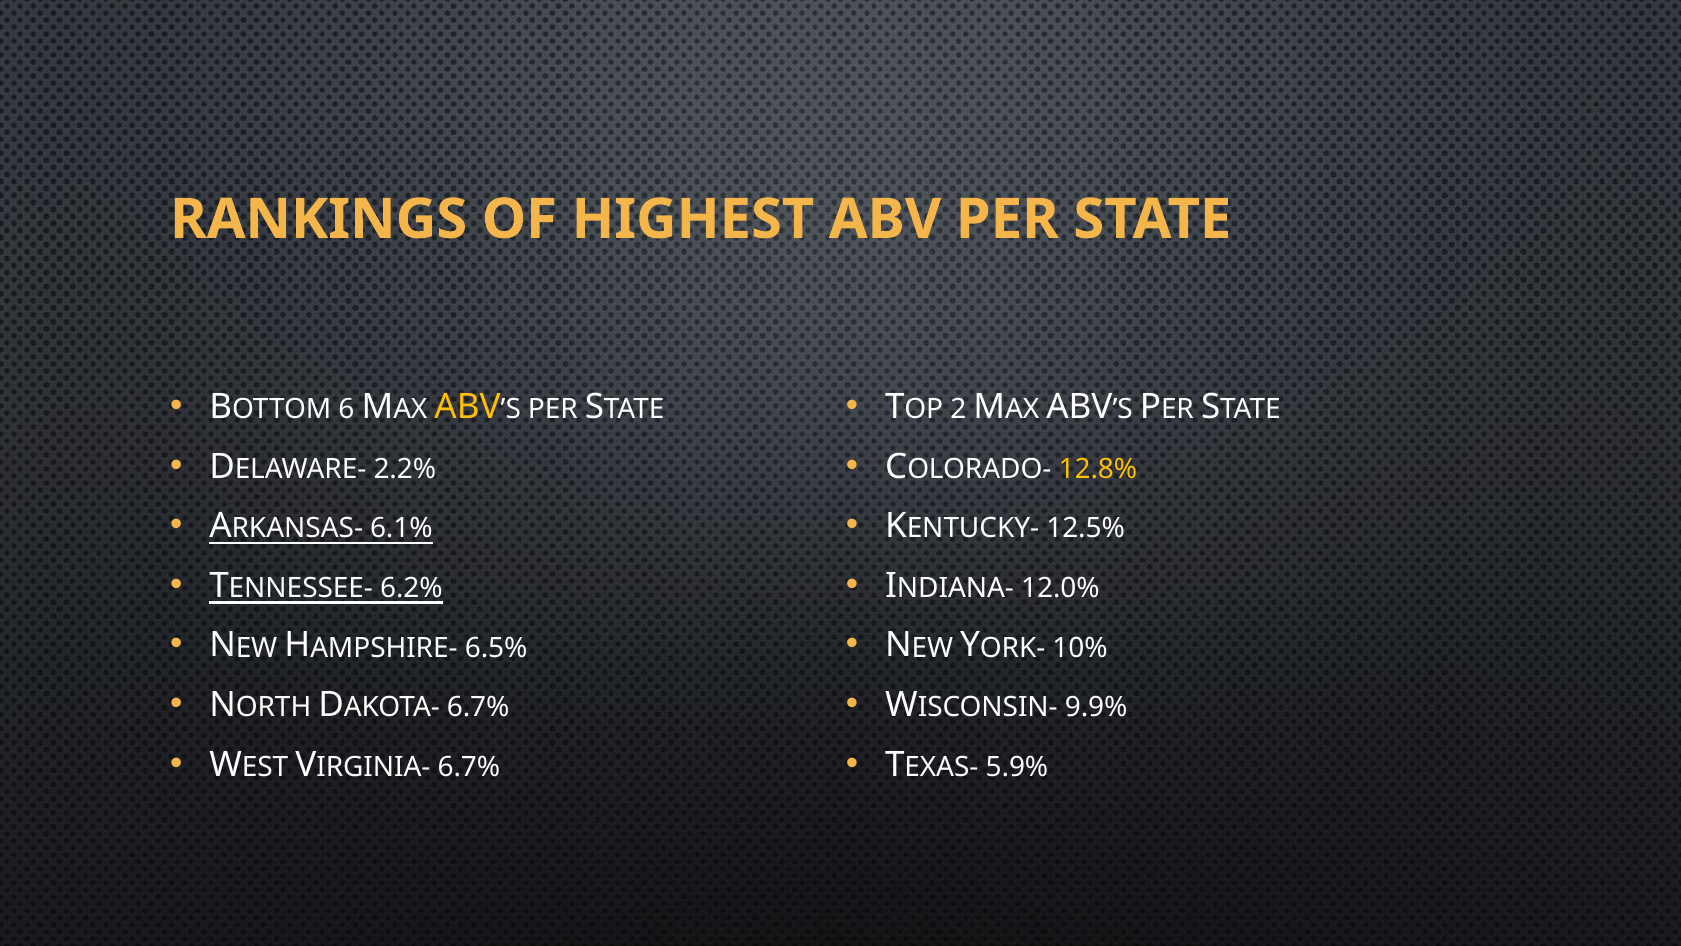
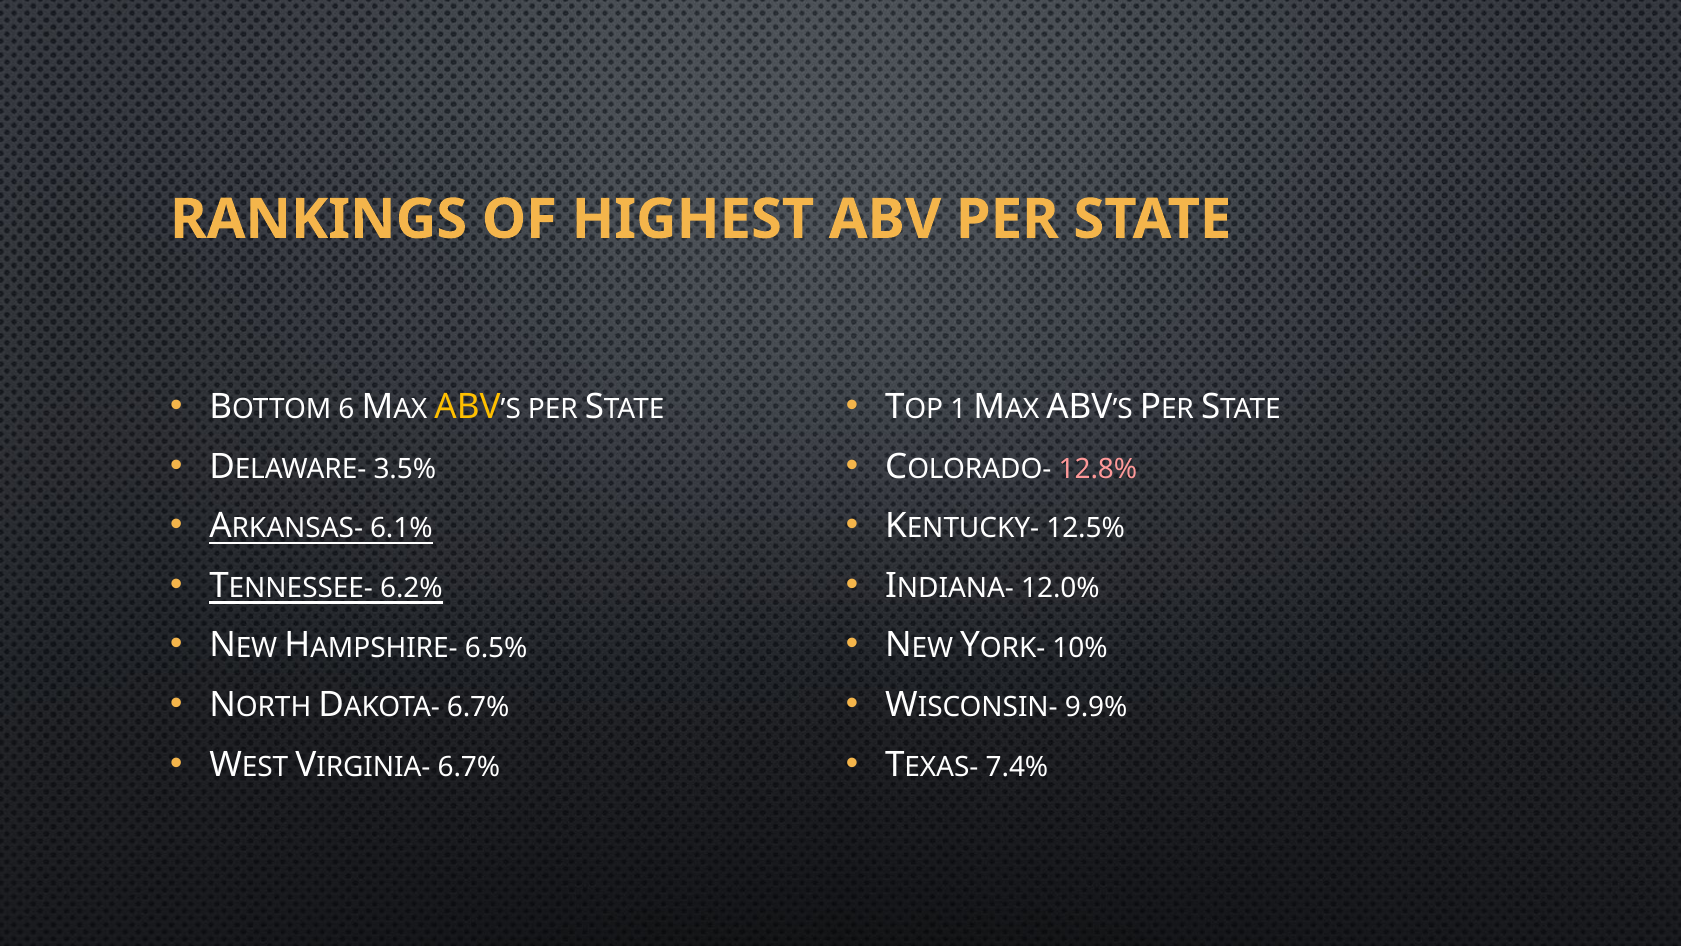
2: 2 -> 1 (958, 409)
2.2%: 2.2% -> 3.5% (405, 469)
12.8% colour: yellow -> pink (1098, 469)
5.9%: 5.9% -> 7.4% (1017, 767)
